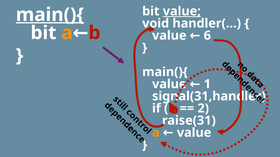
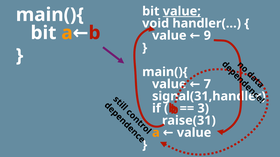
main(){ underline: present -> none (50, 15)
6: 6 -> 9 (207, 36)
1: 1 -> 7 (207, 84)
2: 2 -> 3 (203, 109)
